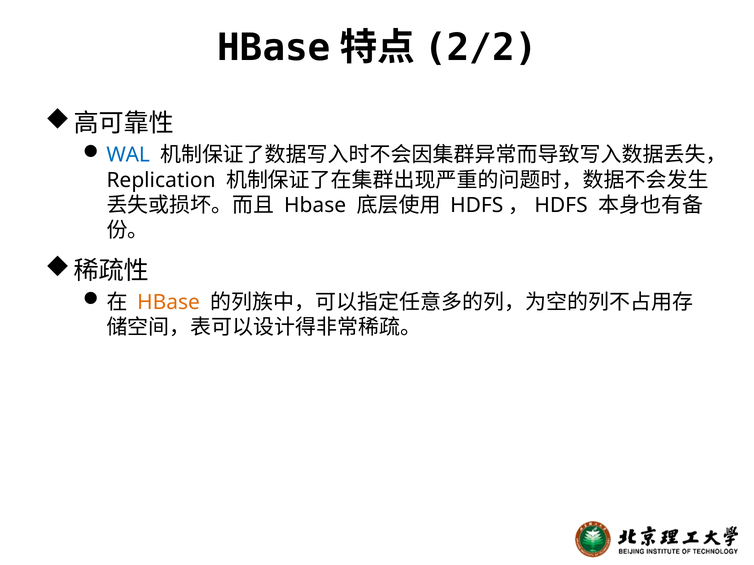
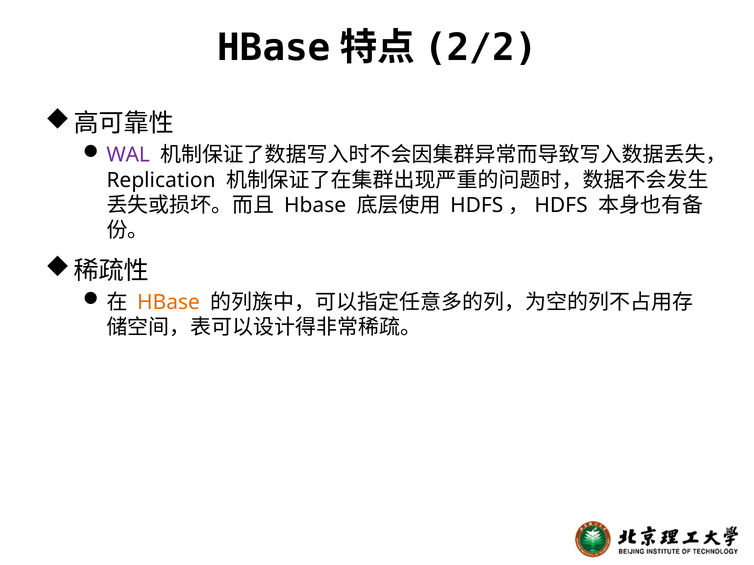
WAL colour: blue -> purple (128, 155)
